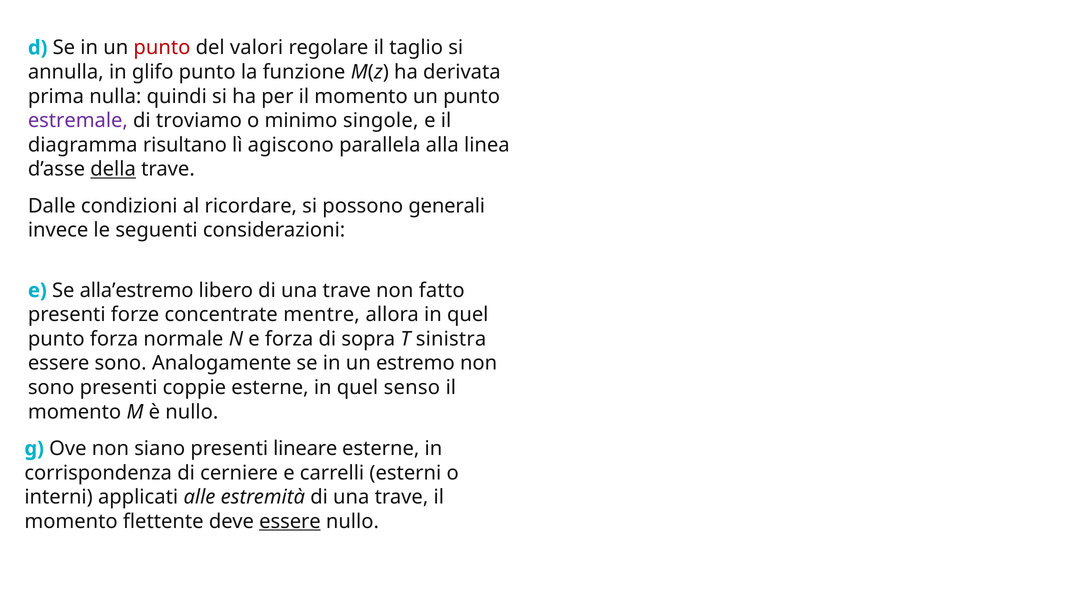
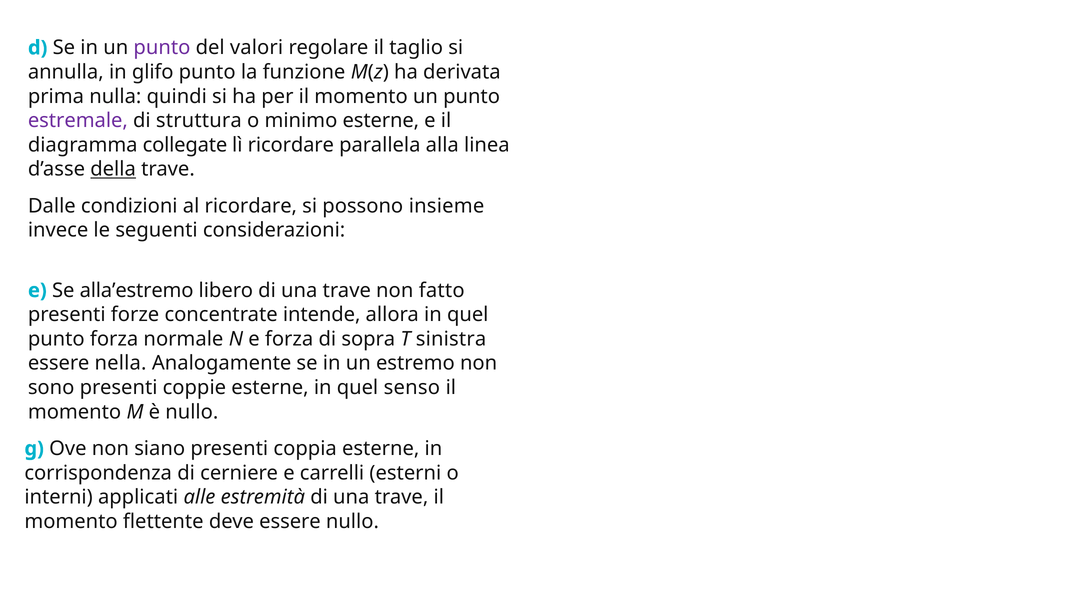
punto colour: red -> purple (162, 48)
troviamo: troviamo -> struttura (199, 121)
minimo singole: singole -> esterne (381, 121)
risultano: risultano -> collegate (185, 145)
lì agiscono: agiscono -> ricordare (291, 145)
generali: generali -> insieme (447, 206)
mentre: mentre -> intende (322, 314)
essere sono: sono -> nella (121, 363)
lineare: lineare -> coppia (305, 448)
essere underline: present -> none (290, 521)
